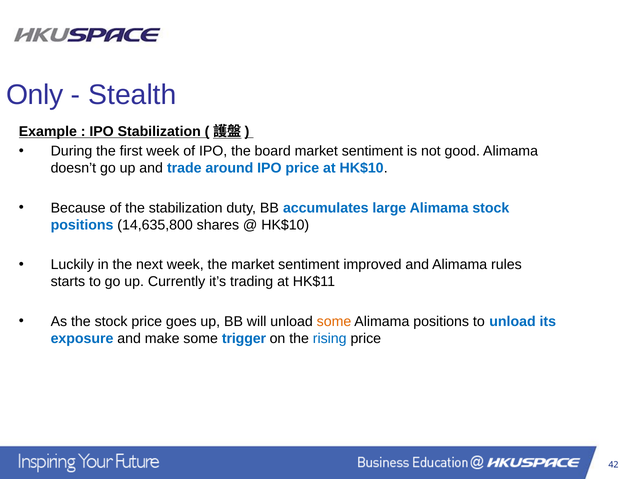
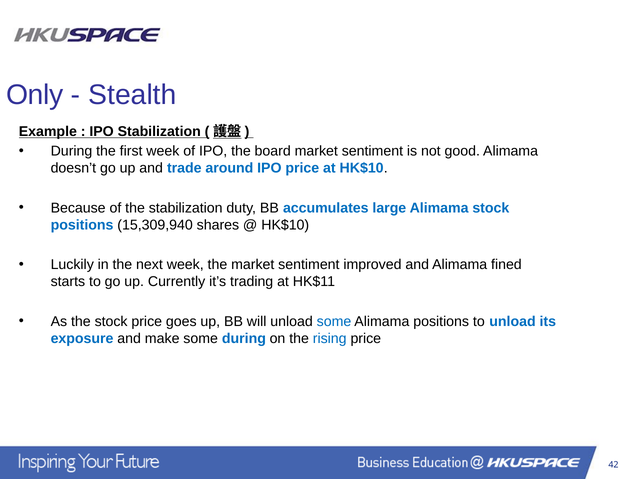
14,635,800: 14,635,800 -> 15,309,940 (155, 225)
rules: rules -> fined (506, 265)
some colour: orange -> blue (334, 321)
some trigger: trigger -> during (244, 338)
